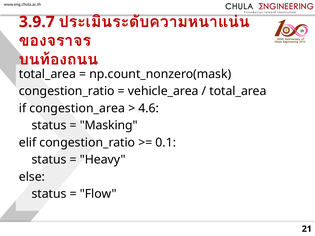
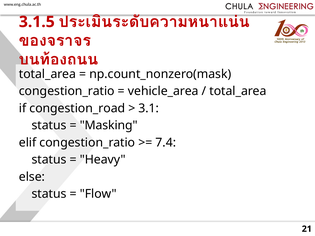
3.9.7: 3.9.7 -> 3.1.5 (37, 22)
congestion_area: congestion_area -> congestion_road (77, 108)
4.6: 4.6 -> 3.1 (149, 108)
0.1: 0.1 -> 7.4 (166, 143)
